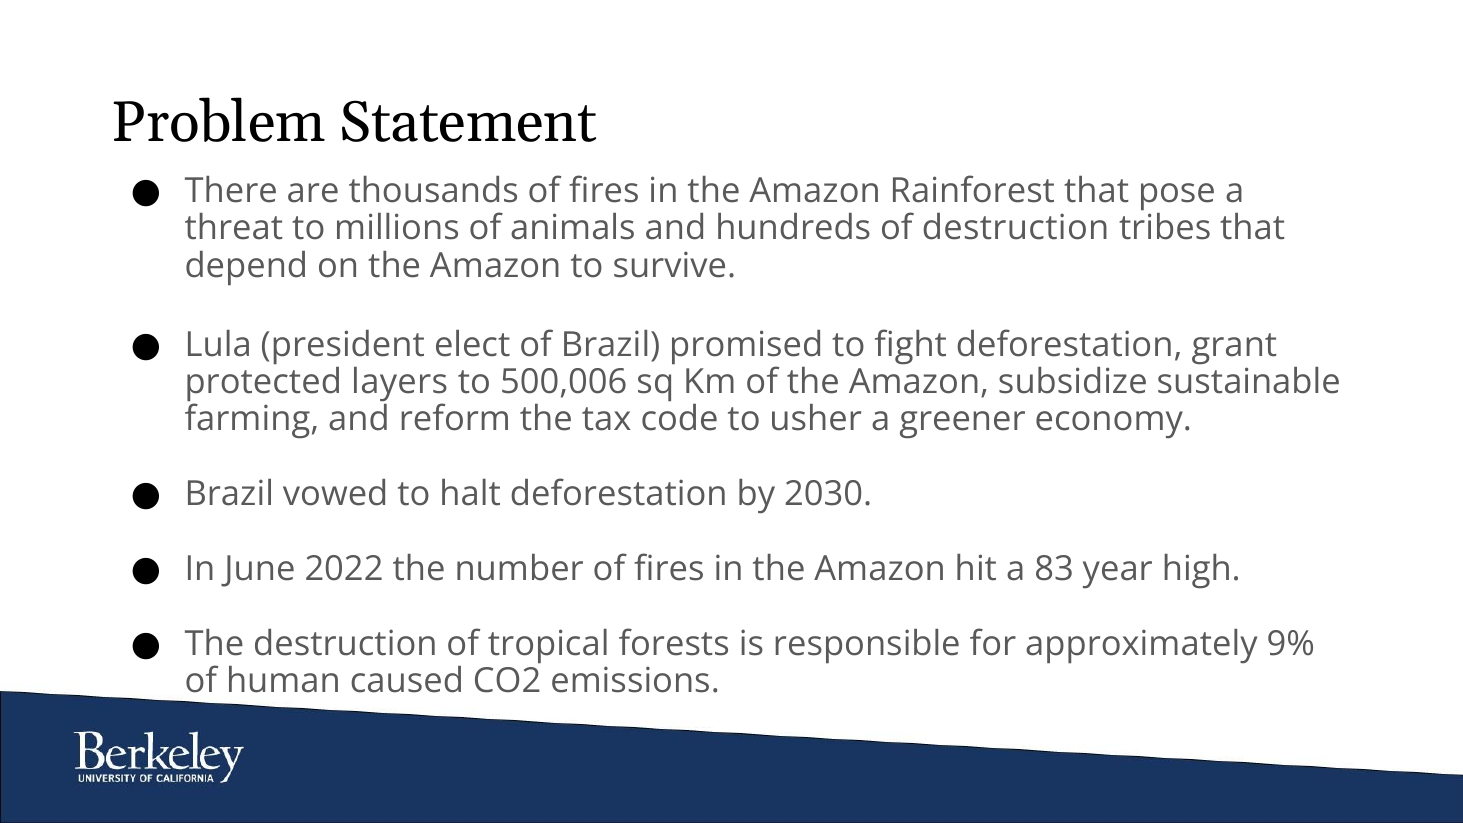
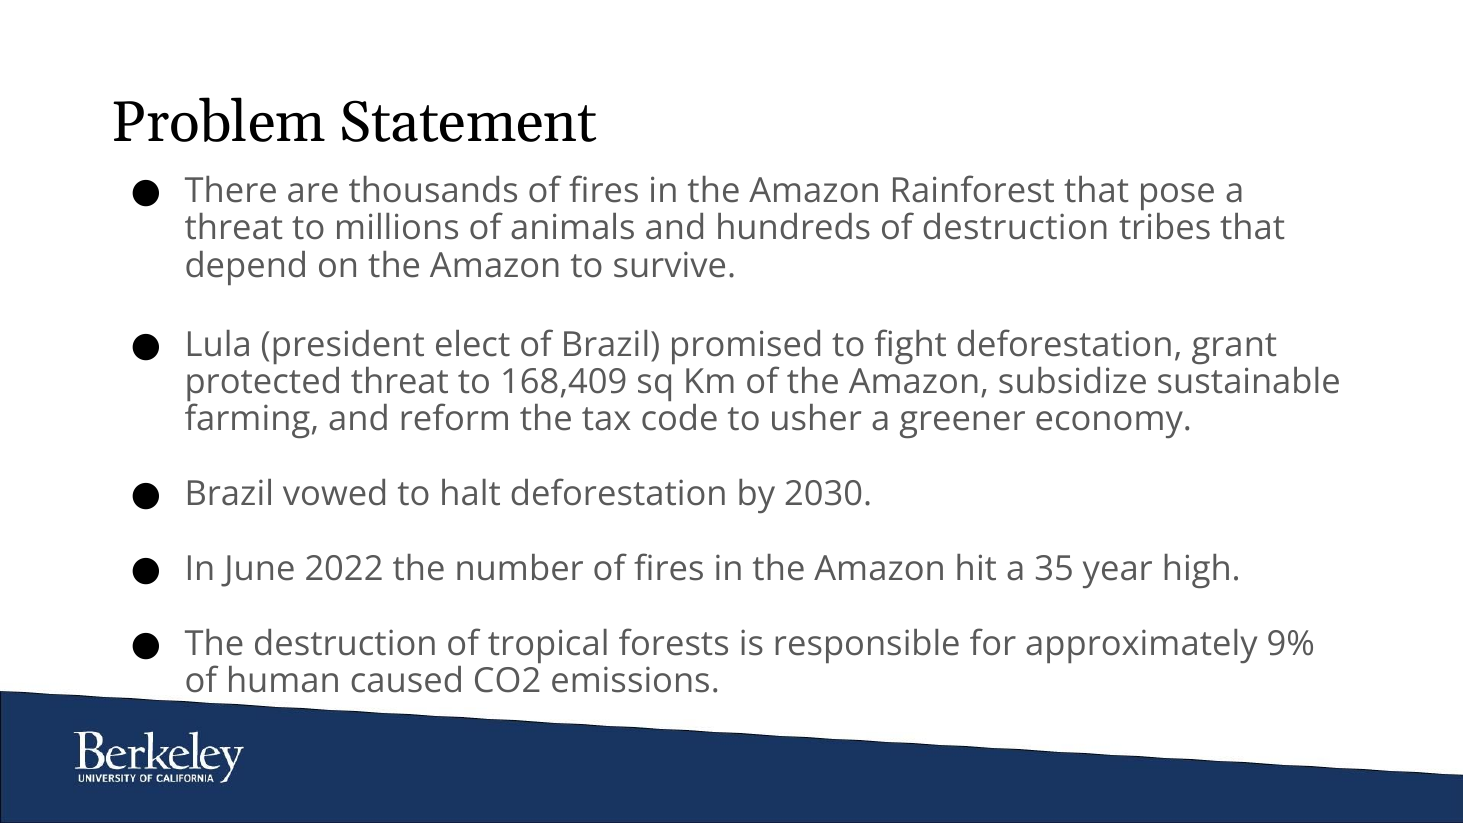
protected layers: layers -> threat (400, 382)
500,006: 500,006 -> 168,409 (564, 382)
83: 83 -> 35 (1054, 569)
